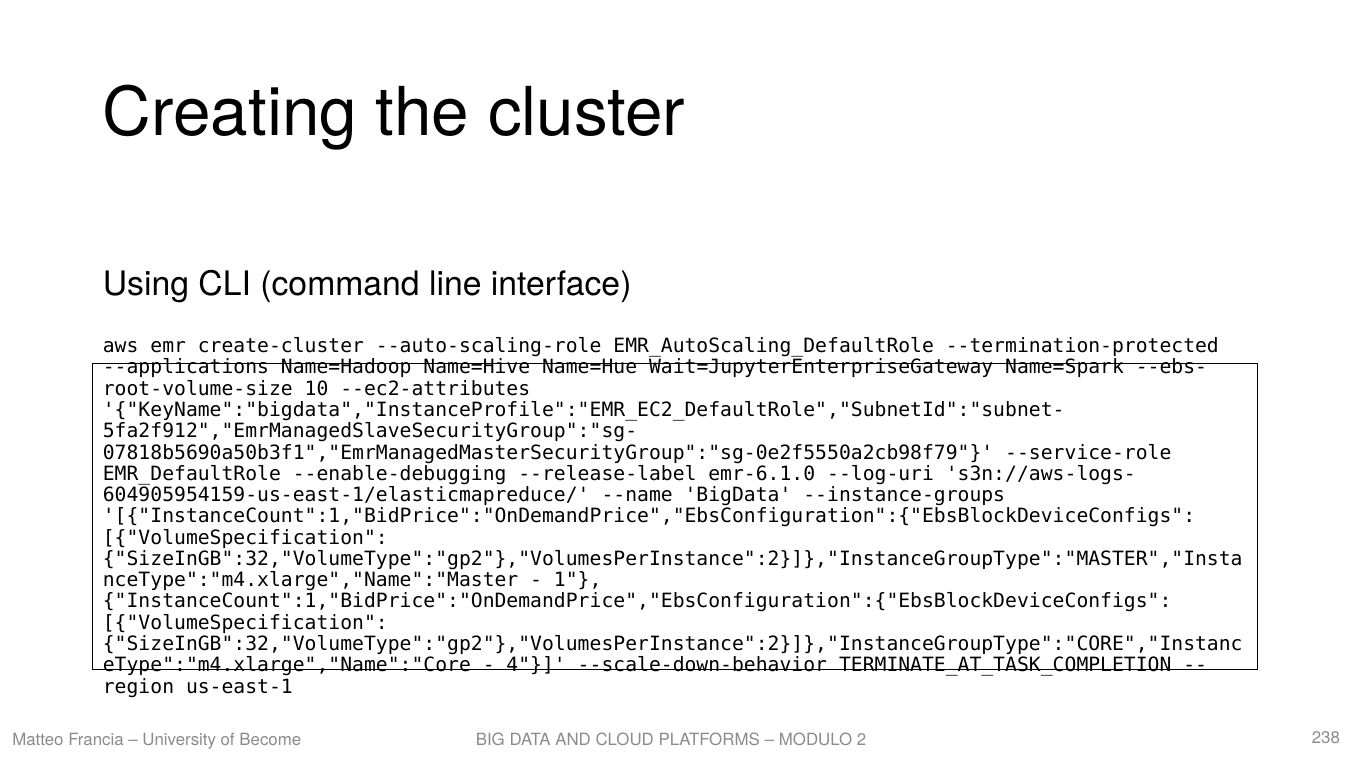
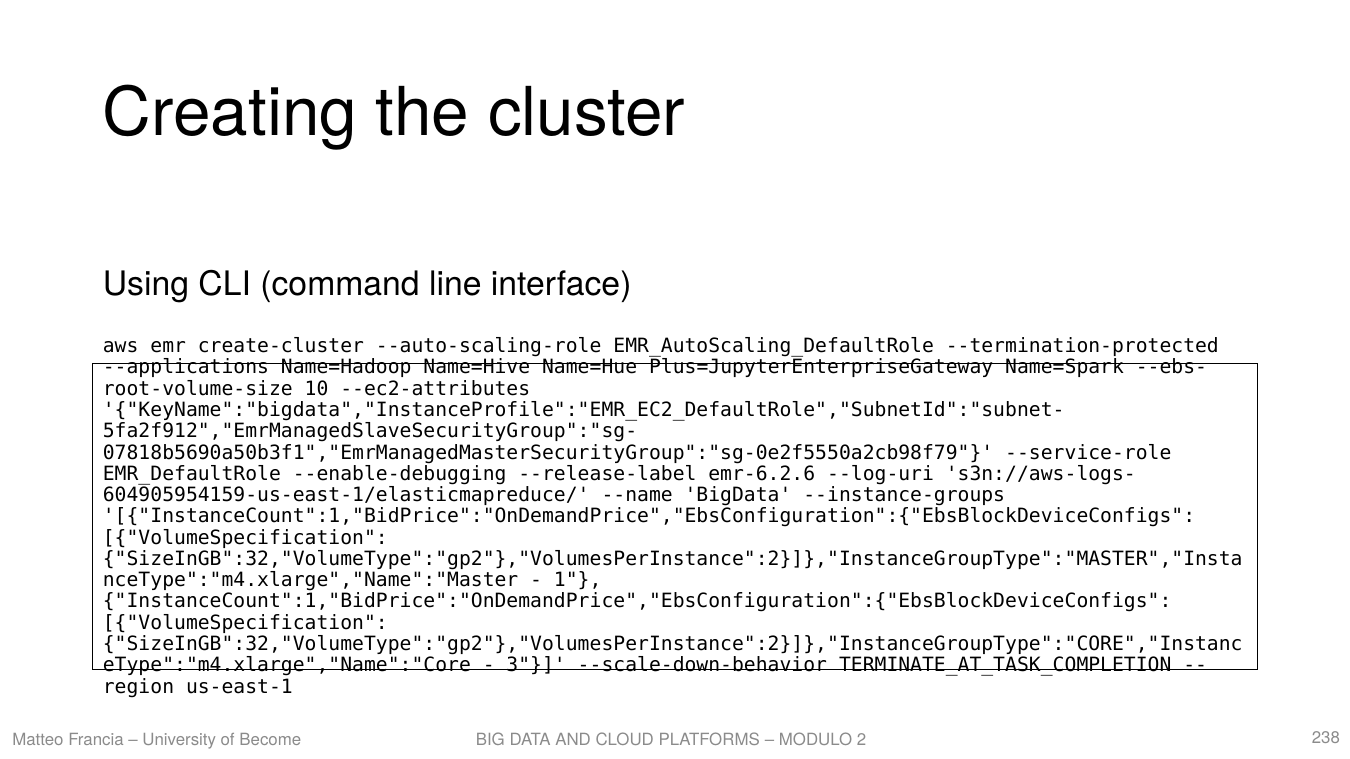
Wait=JupyterEnterpriseGateway: Wait=JupyterEnterpriseGateway -> Plus=JupyterEnterpriseGateway (821, 368)
emr-6.1.0: emr-6.1.0 -> emr-6.2.6 (762, 474)
4: 4 -> 3 (536, 666)
